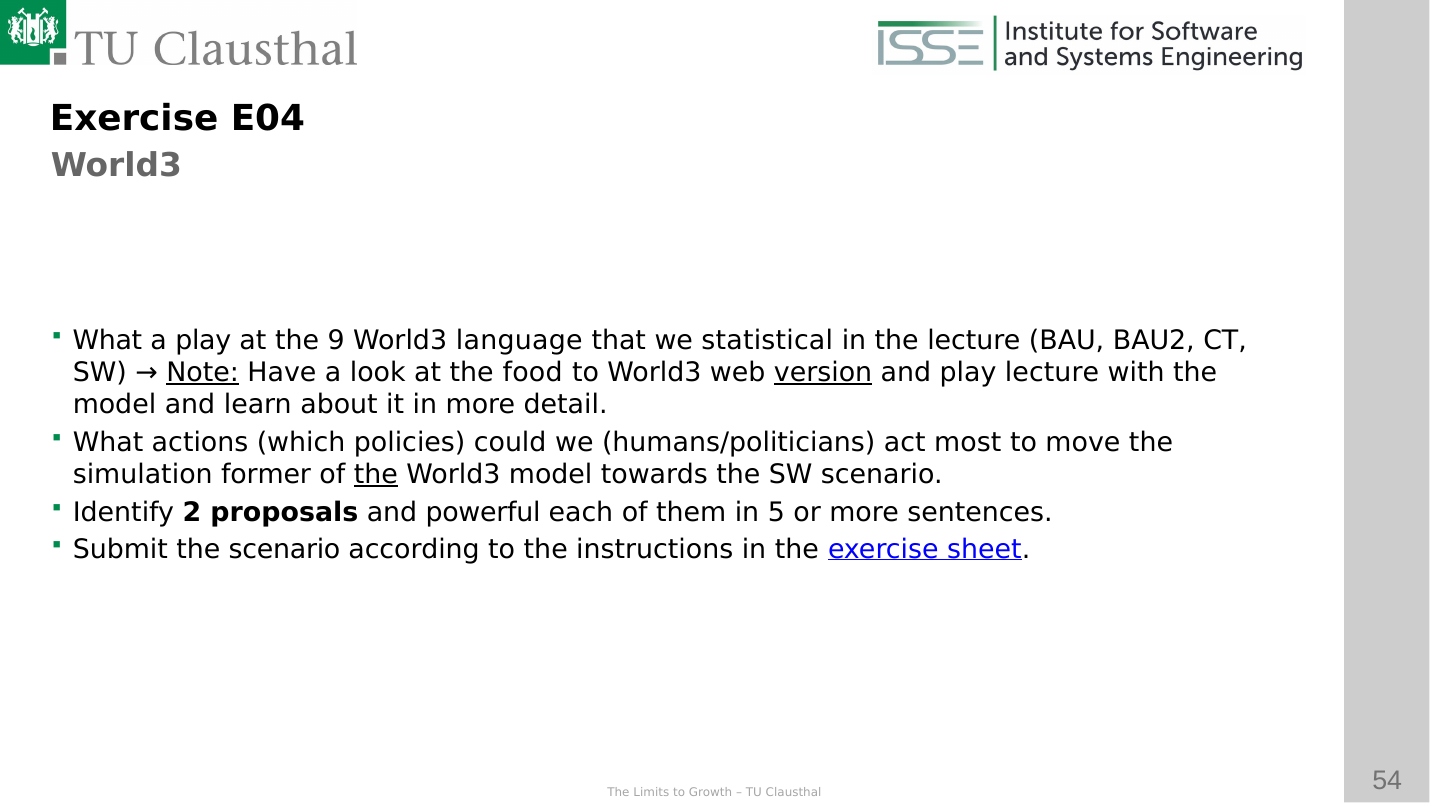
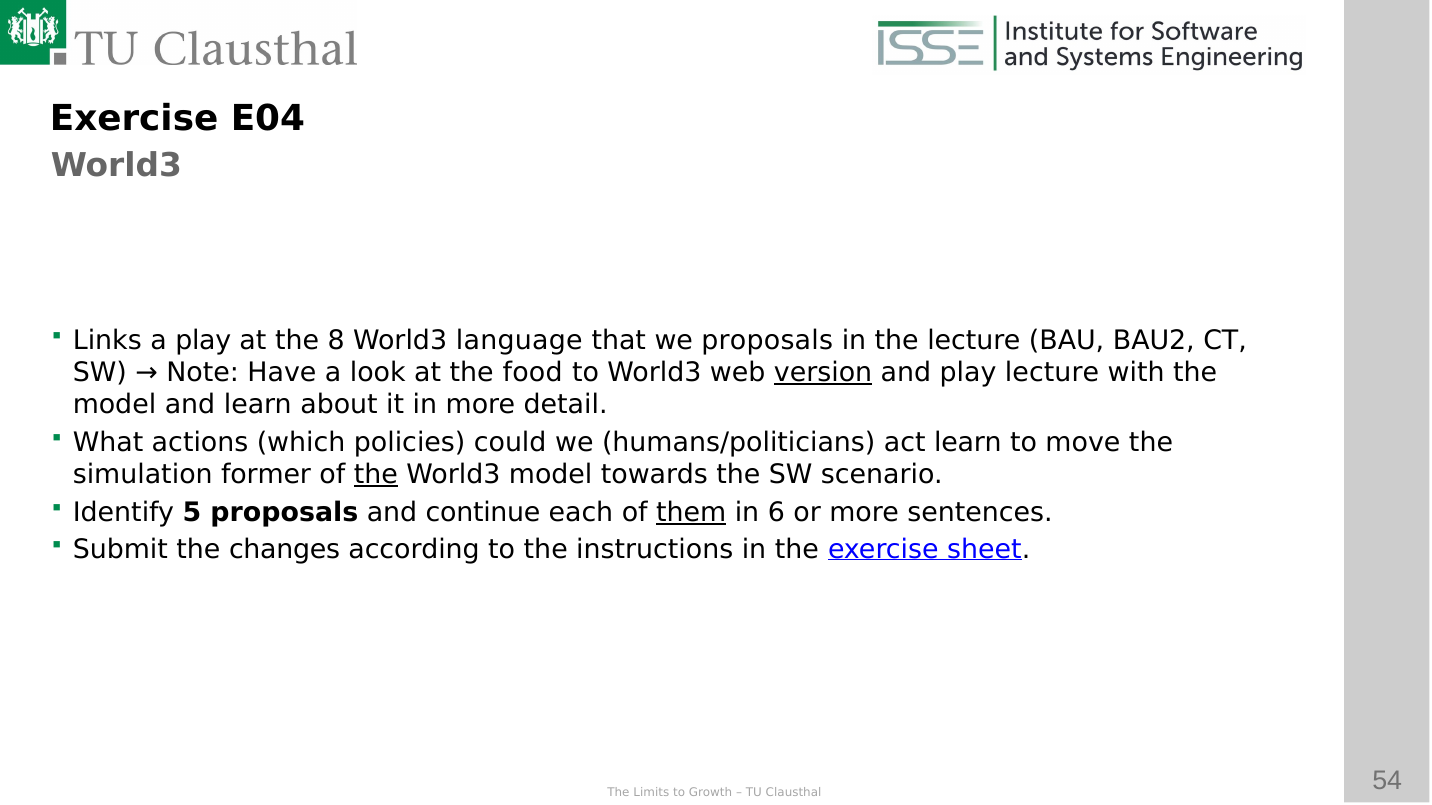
What: What -> Links (107, 341)
9: 9 -> 8 (336, 341)
we statistical: statistical -> proposals (767, 341)
Note underline: present -> none (203, 373)
act most: most -> learn (968, 443)
2: 2 -> 5 (192, 513)
powerful: powerful -> continue (483, 513)
them underline: none -> present (691, 513)
5: 5 -> 6 (776, 513)
the scenario: scenario -> changes (285, 550)
